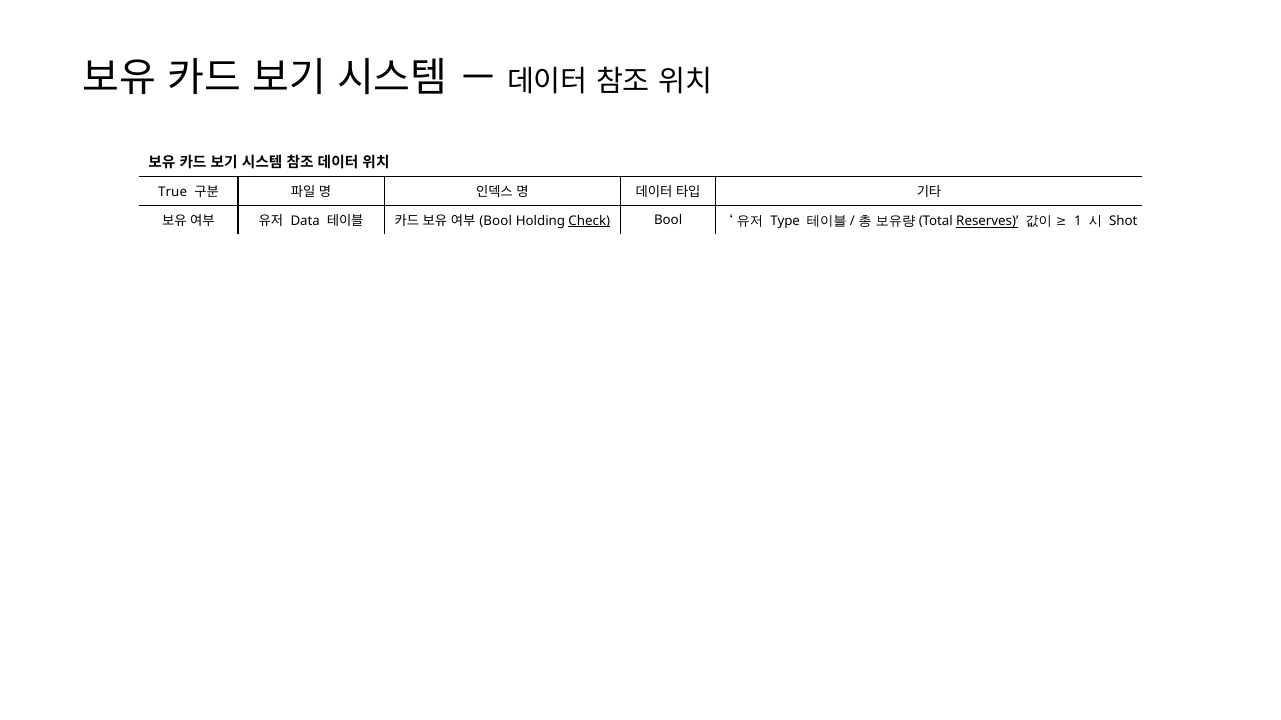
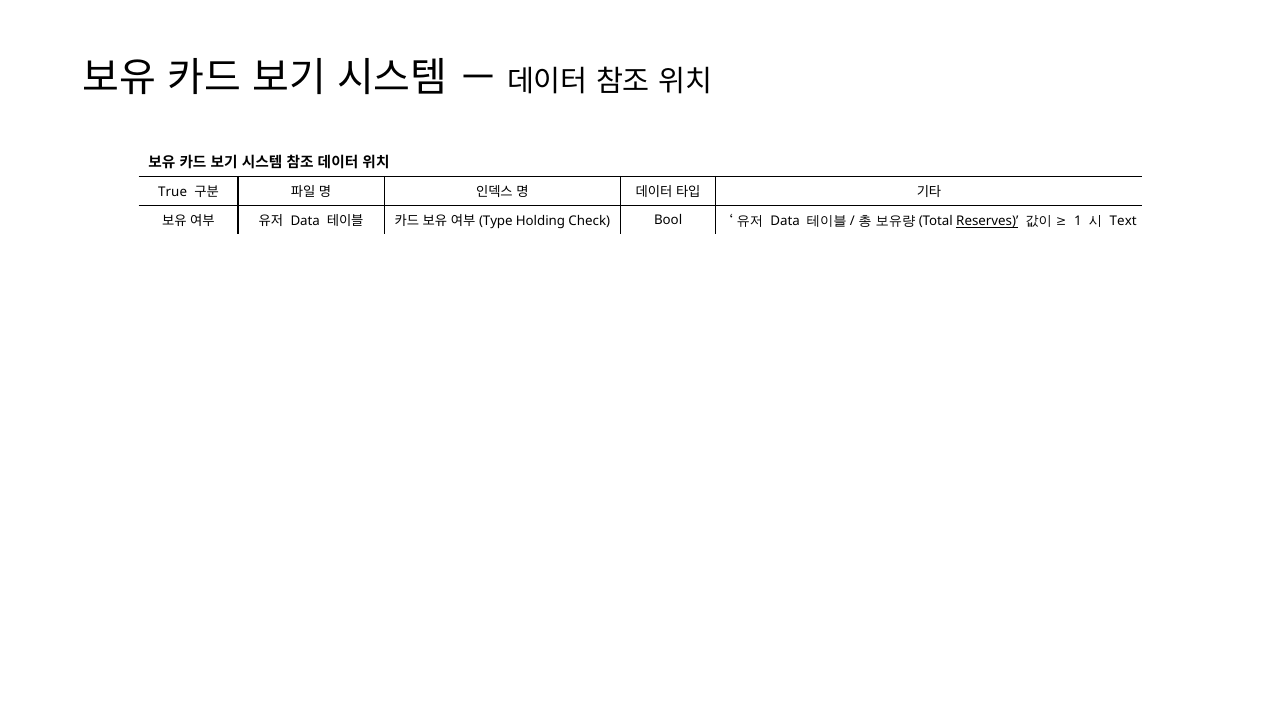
Bool: Bool -> Type (496, 221)
Check underline: present -> none (589, 221)
Type: Type -> Data (785, 222)
Shot: Shot -> Text (1123, 222)
